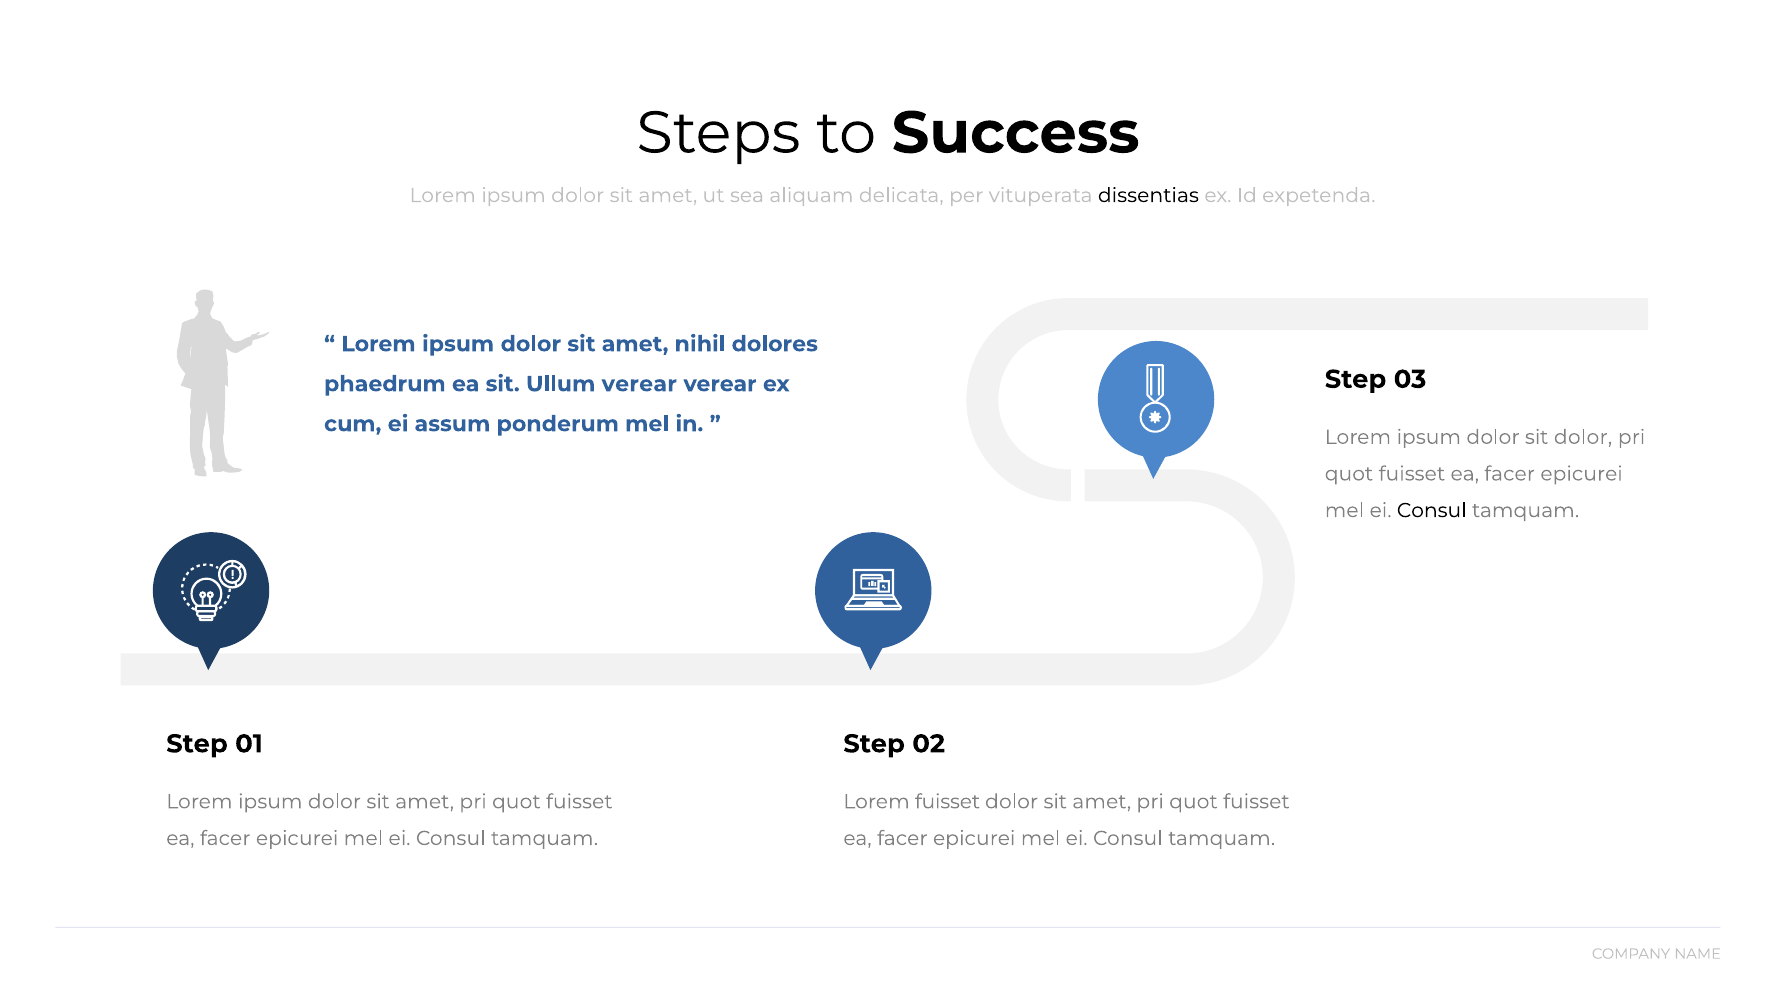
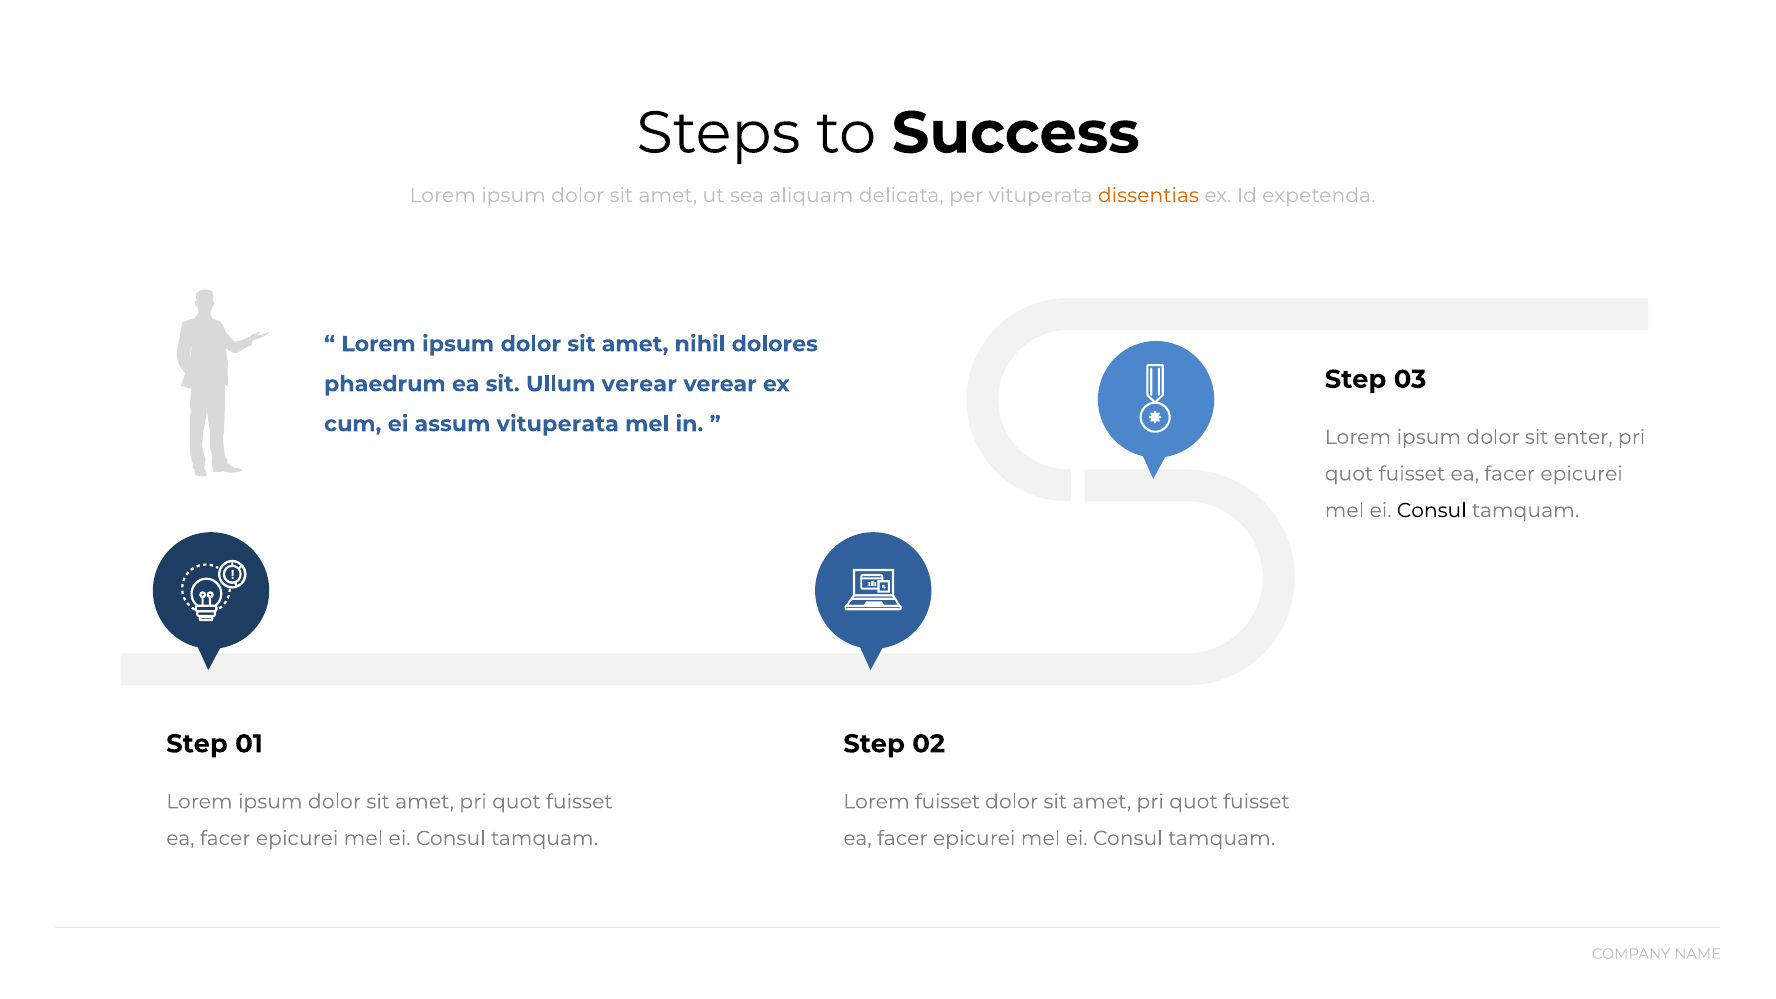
dissentias colour: black -> orange (1148, 195)
assum ponderum: ponderum -> vituperata (558, 424)
sit dolor: dolor -> enter (1583, 437)
